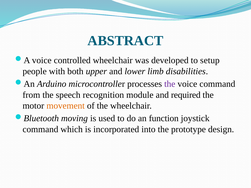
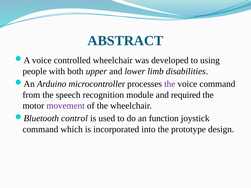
setup: setup -> using (210, 60)
movement colour: orange -> purple (66, 106)
moving: moving -> control (74, 119)
